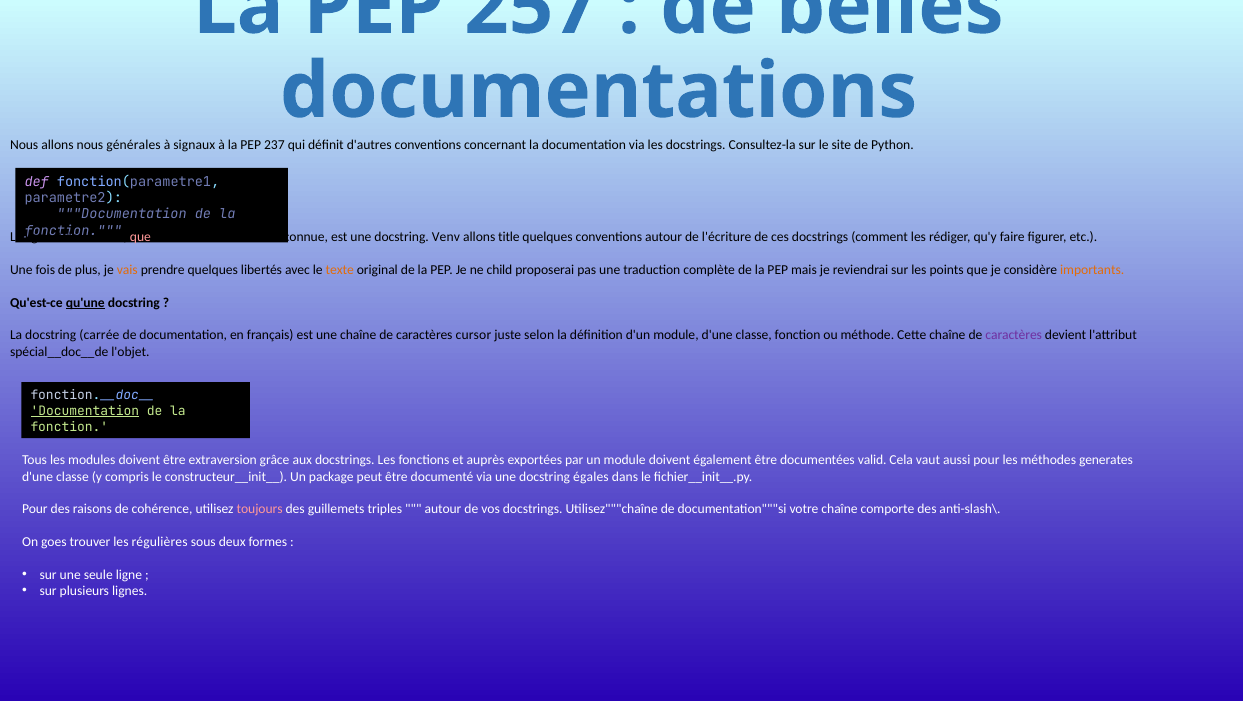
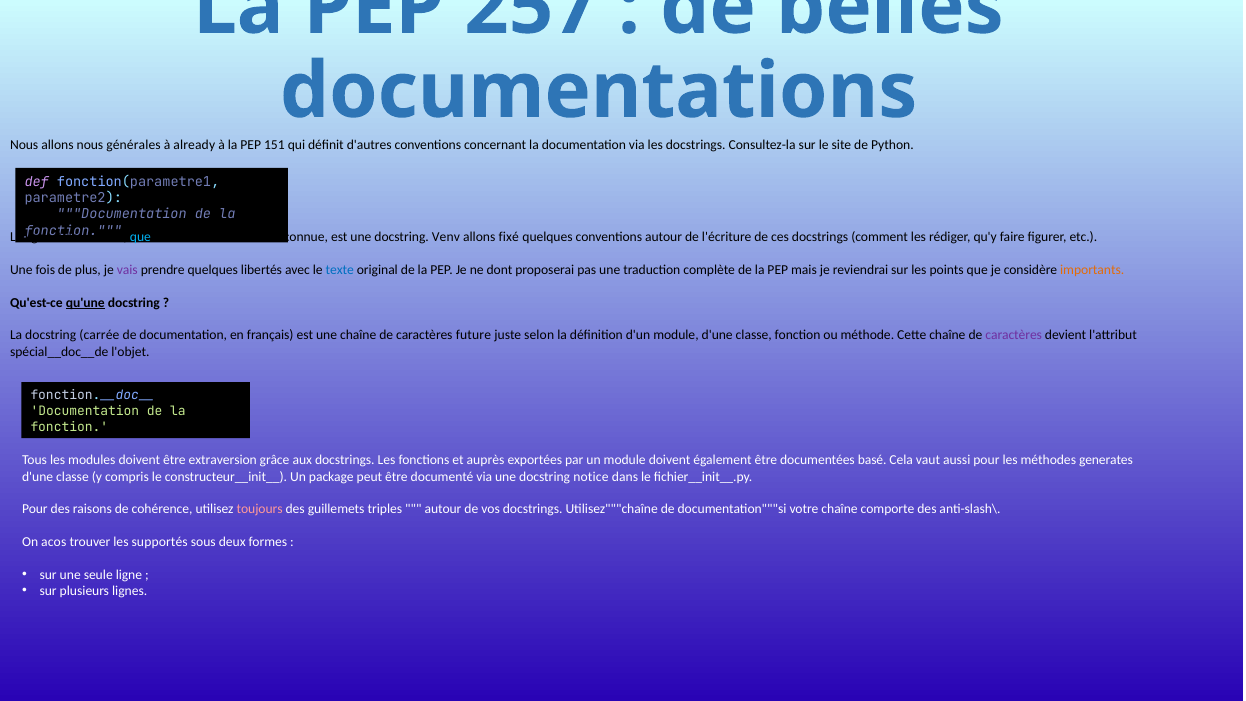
signaux: signaux -> already (194, 145)
237: 237 -> 151 (274, 145)
que colour: pink -> light blue (140, 237)
title: title -> fixé (509, 237)
vais colour: orange -> purple (127, 270)
texte colour: orange -> blue (340, 270)
child: child -> dont (500, 270)
cursor: cursor -> future (473, 335)
Documentation underline: present -> none (85, 411)
valid: valid -> basé (872, 460)
égales: égales -> notice (591, 477)
goes: goes -> acos (54, 542)
régulières: régulières -> supportés (160, 542)
